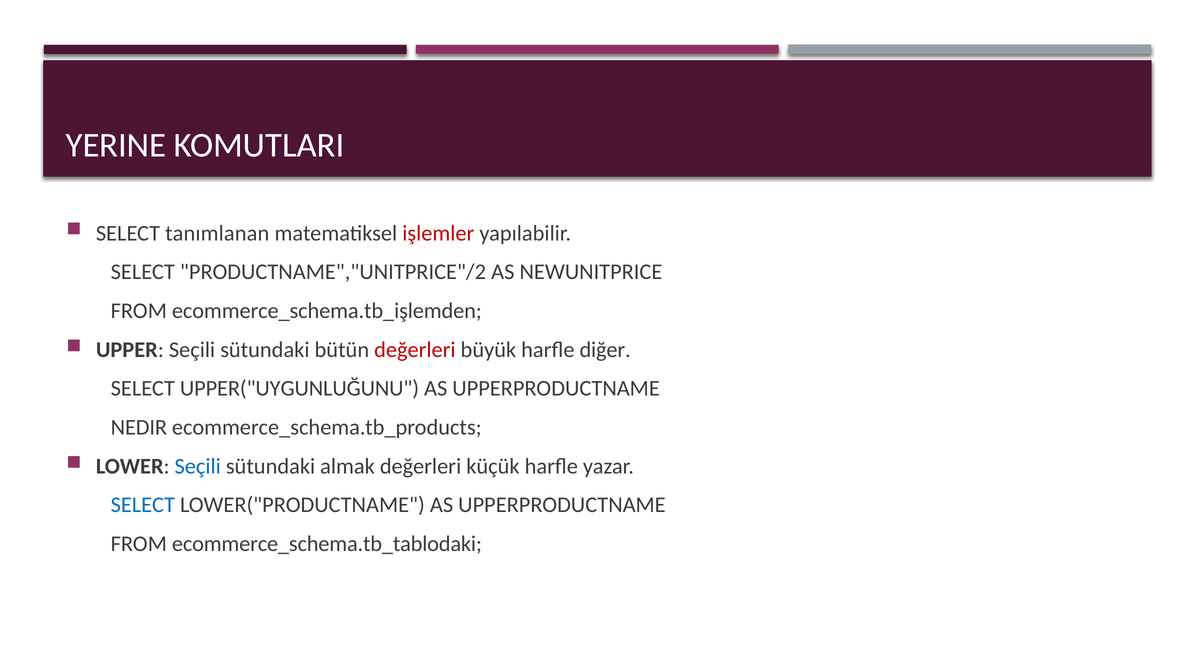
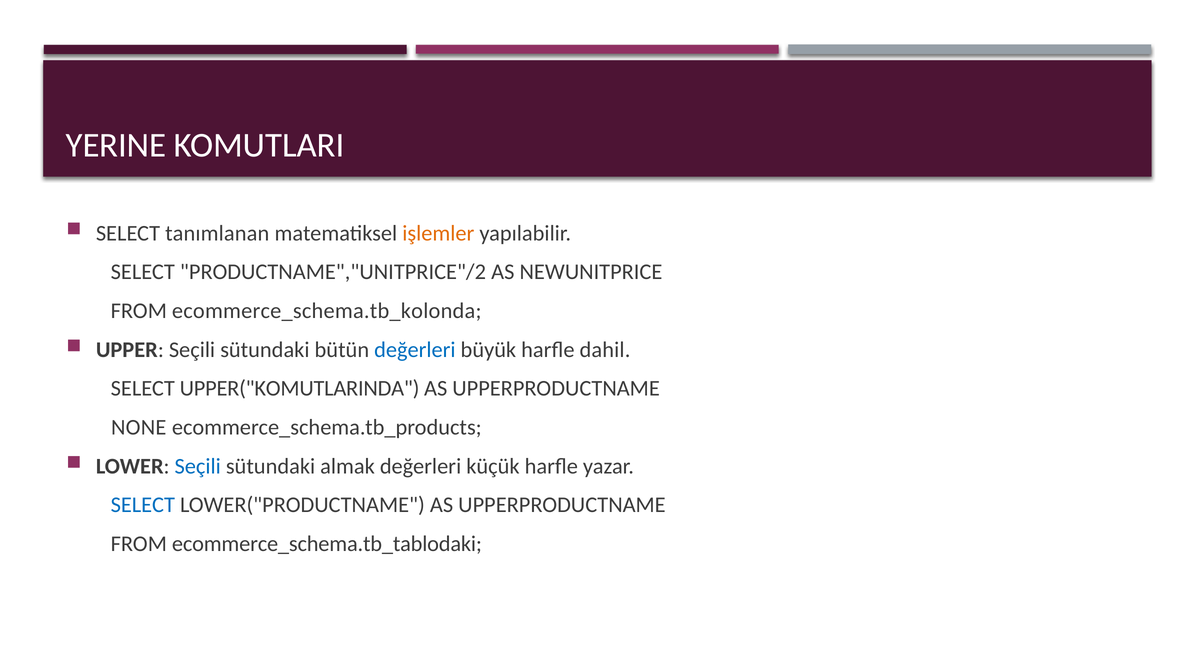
işlemler colour: red -> orange (438, 233)
ecommerce_schema.tb_işlemden: ecommerce_schema.tb_işlemden -> ecommerce_schema.tb_kolonda (327, 311)
değerleri colour: red -> blue (415, 350)
diğer: diğer -> dahil (605, 350)
UPPER("UYGUNLUĞUNU: UPPER("UYGUNLUĞUNU -> UPPER("KOMUTLARINDA (300, 389)
NEDIR: NEDIR -> NONE (139, 427)
